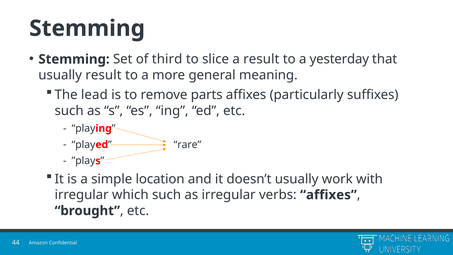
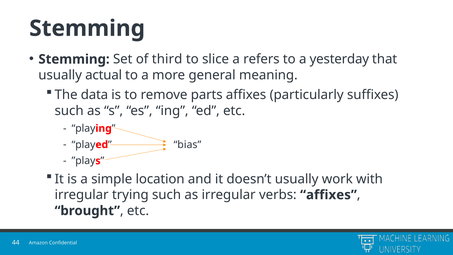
a result: result -> refers (261, 59)
usually result: result -> actual (104, 75)
lead: lead -> data (94, 95)
rare: rare -> bias (187, 145)
which: which -> trying (130, 195)
